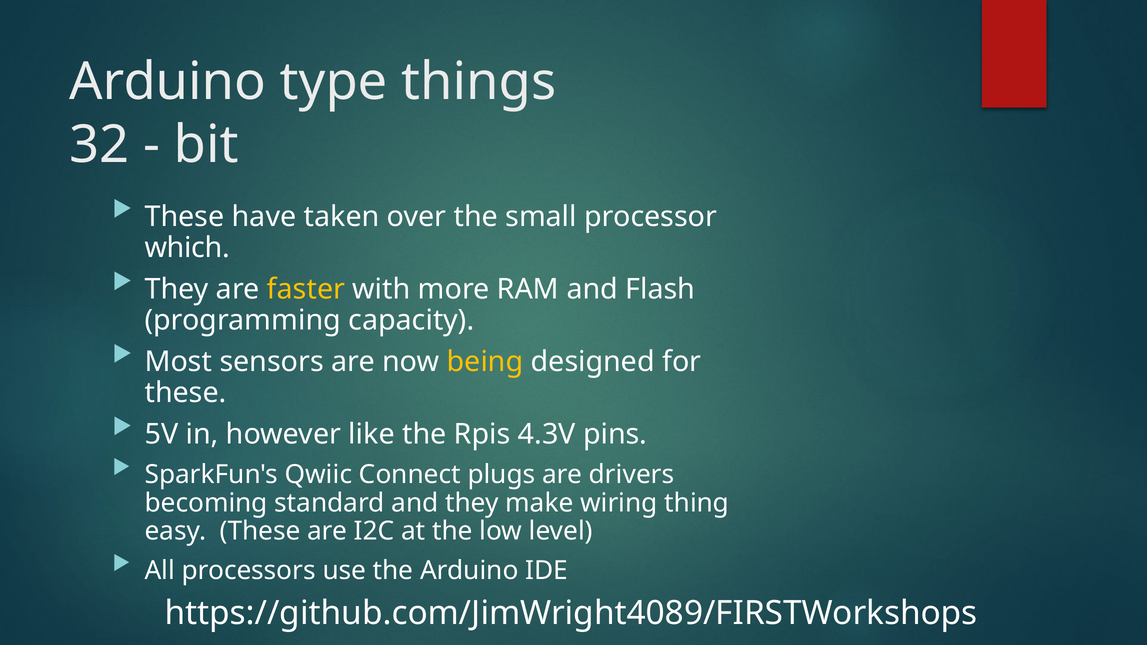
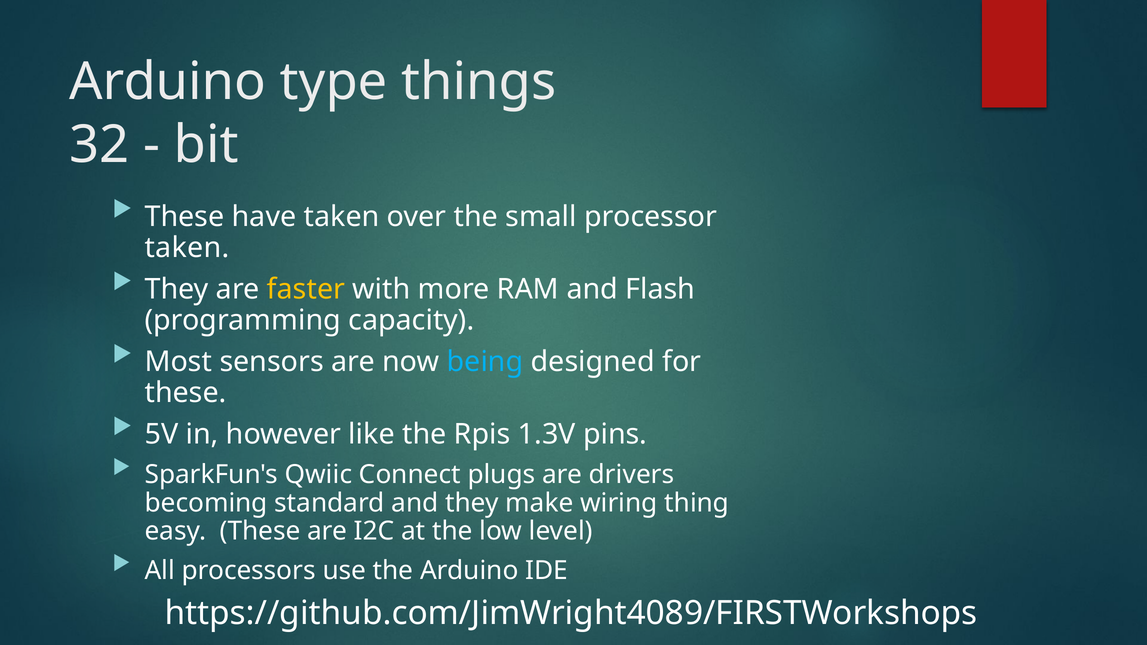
which: which -> taken (187, 248)
being colour: yellow -> light blue (485, 362)
4.3V: 4.3V -> 1.3V (547, 435)
